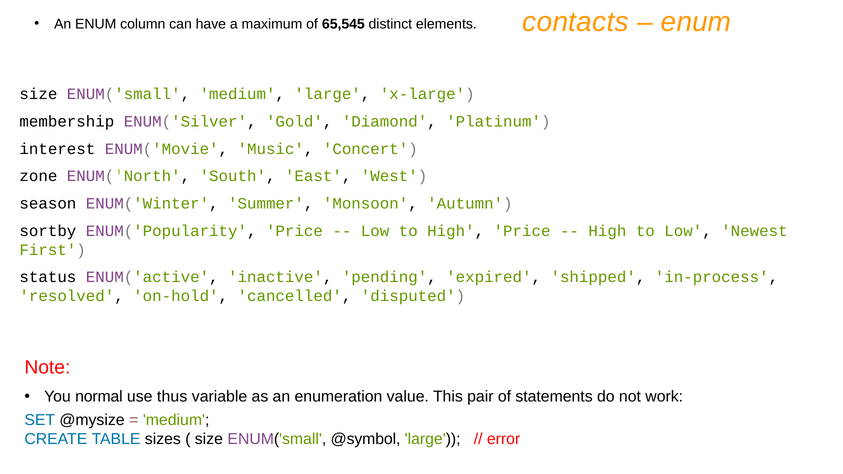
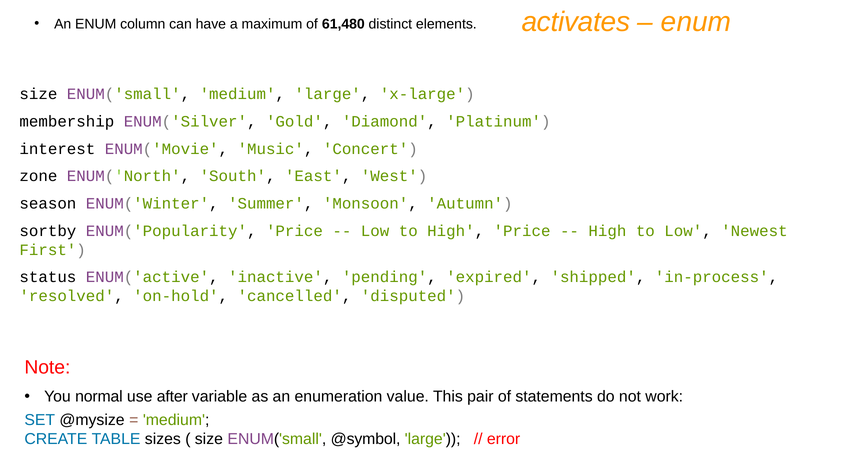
contacts: contacts -> activates (576, 22)
65,545: 65,545 -> 61,480 (343, 24)
thus: thus -> after (172, 397)
